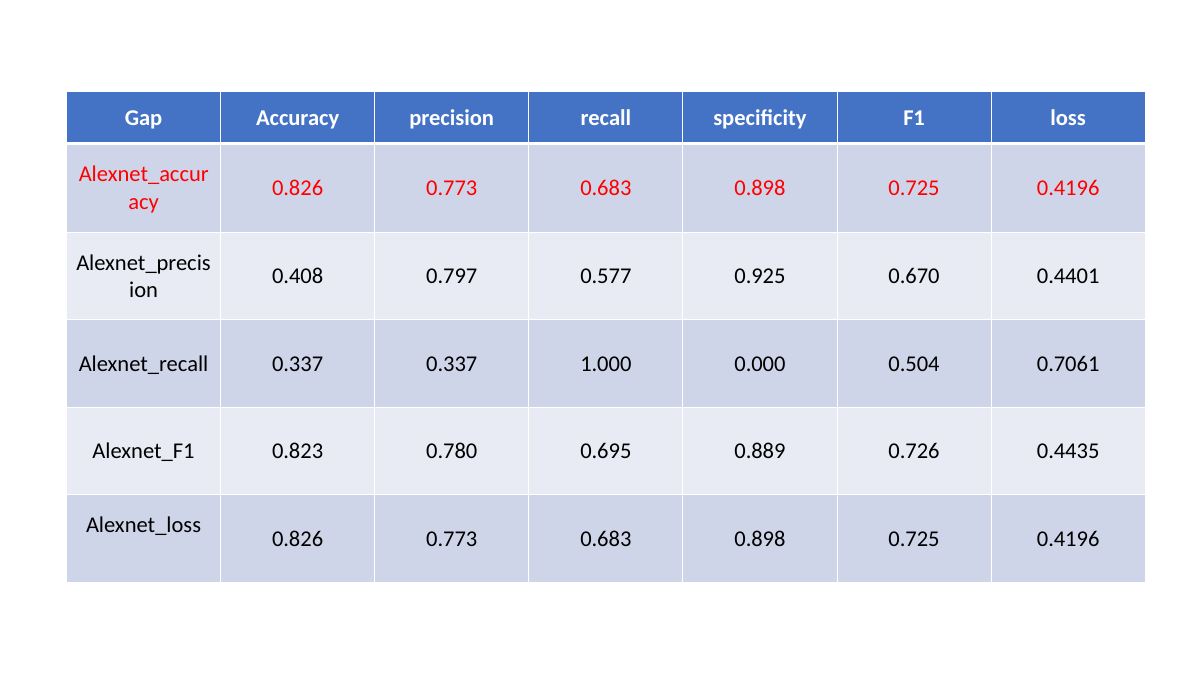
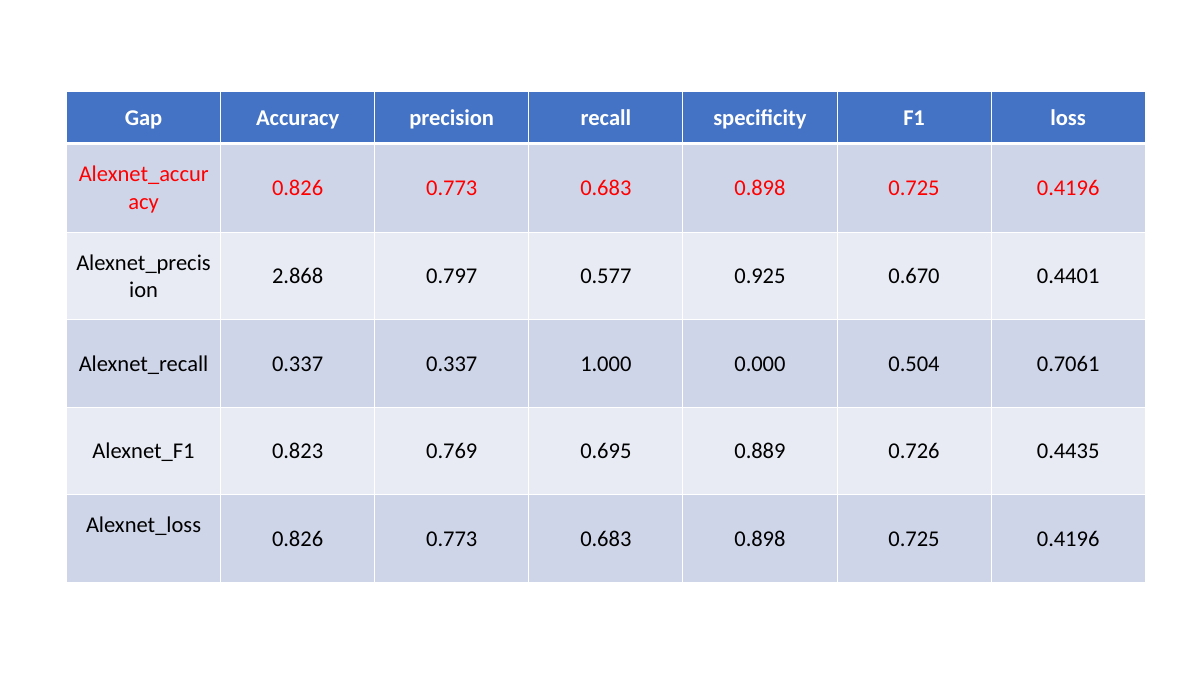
0.408: 0.408 -> 2.868 (298, 276)
0.780: 0.780 -> 0.769 (452, 451)
